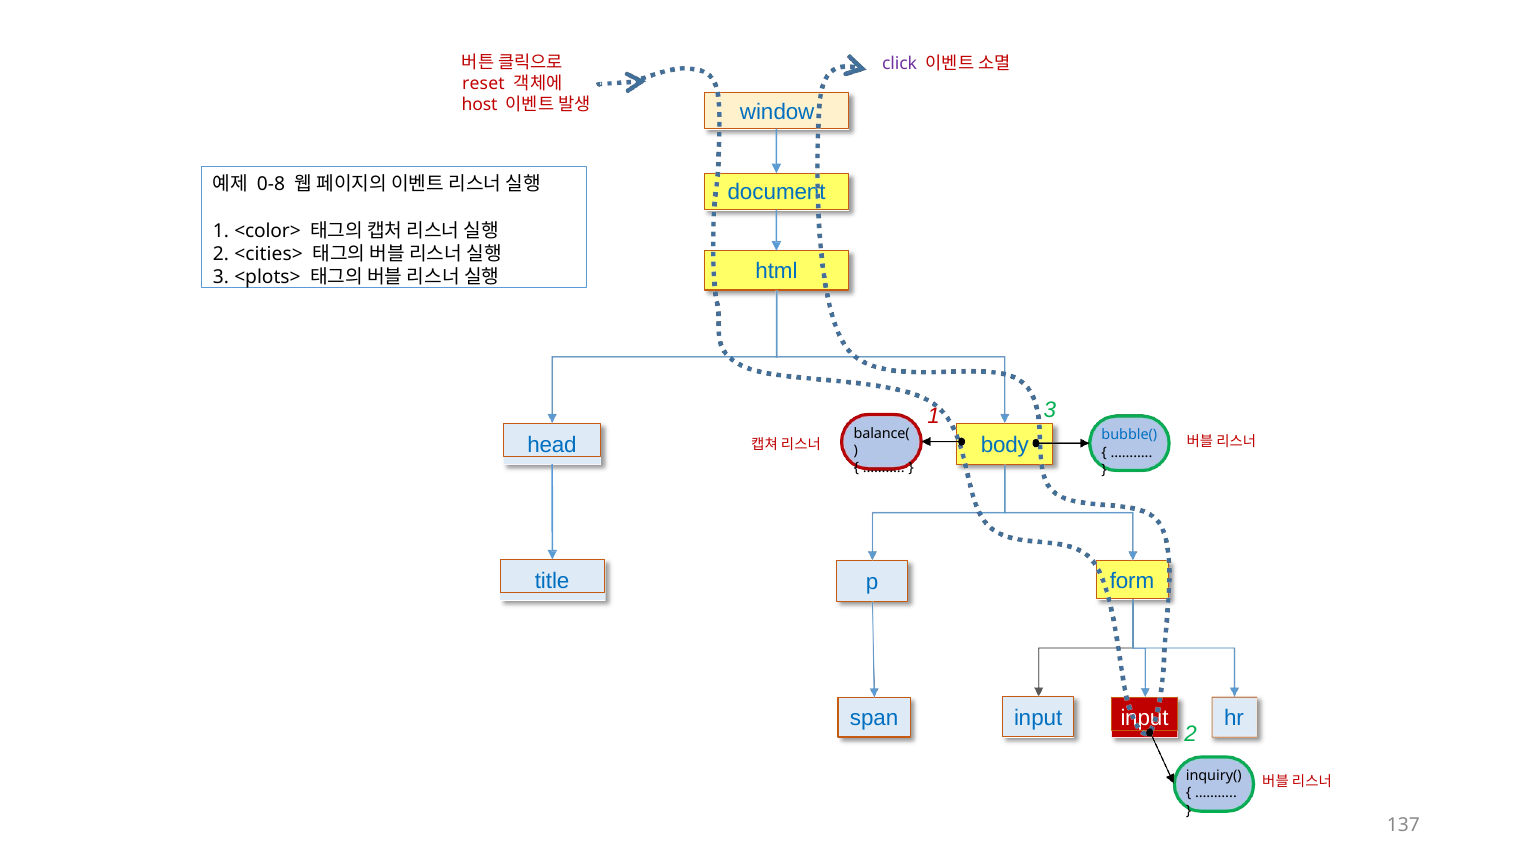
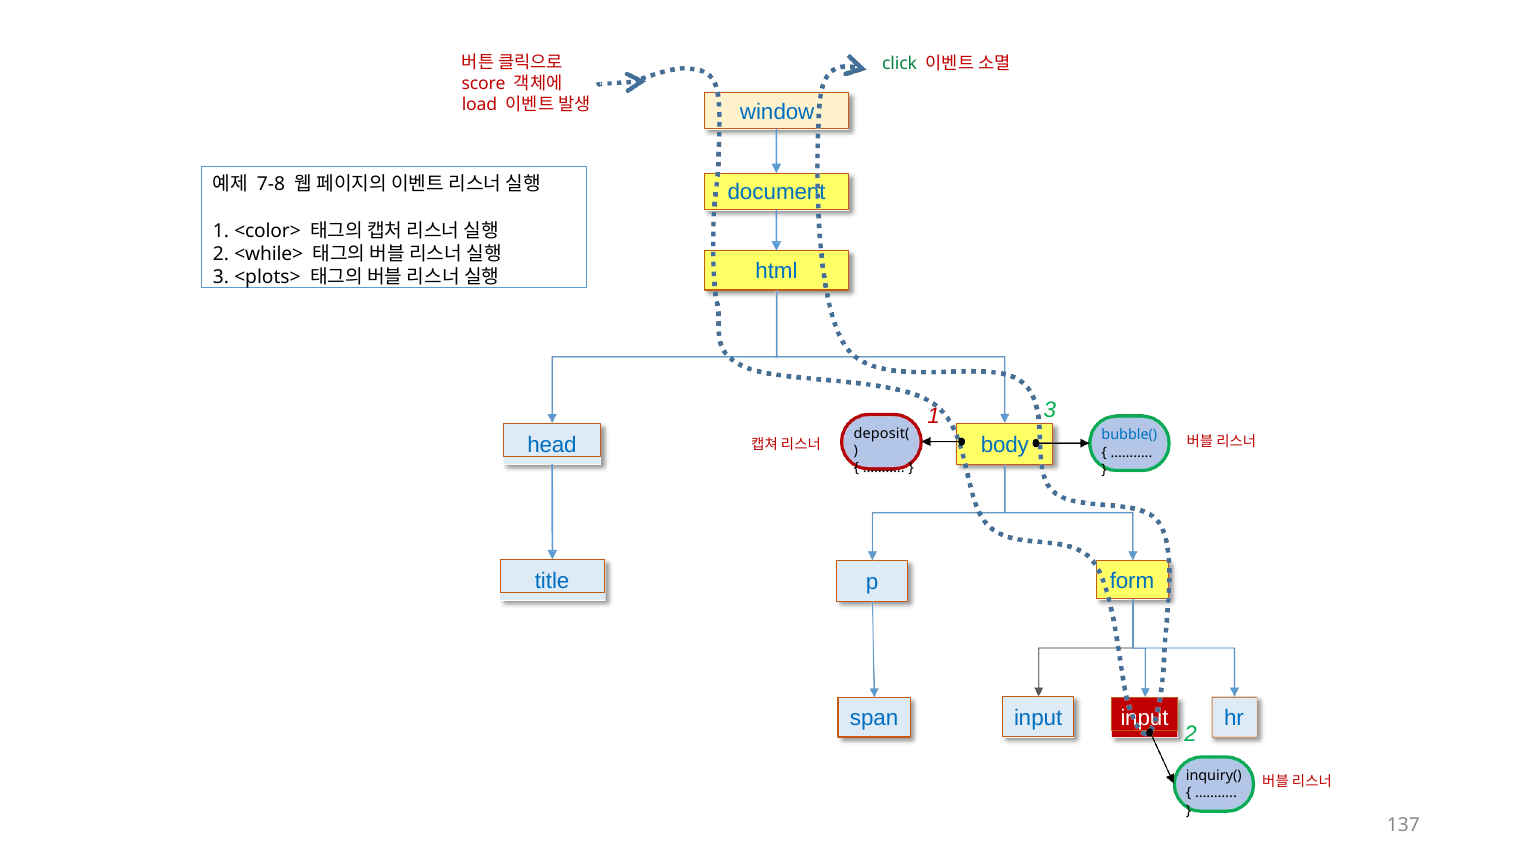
click colour: purple -> green (900, 63)
reset: reset -> score (484, 84)
host: host -> load (480, 105)
0-8: 0-8 -> 7-8 (271, 184)
<cities>: <cities> -> <while> (269, 255)
balance(: balance( -> deposit( (882, 433)
